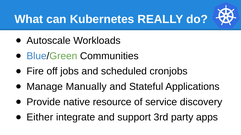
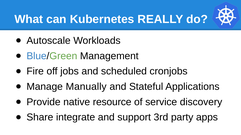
Communities: Communities -> Management (109, 56)
Either: Either -> Share (40, 118)
